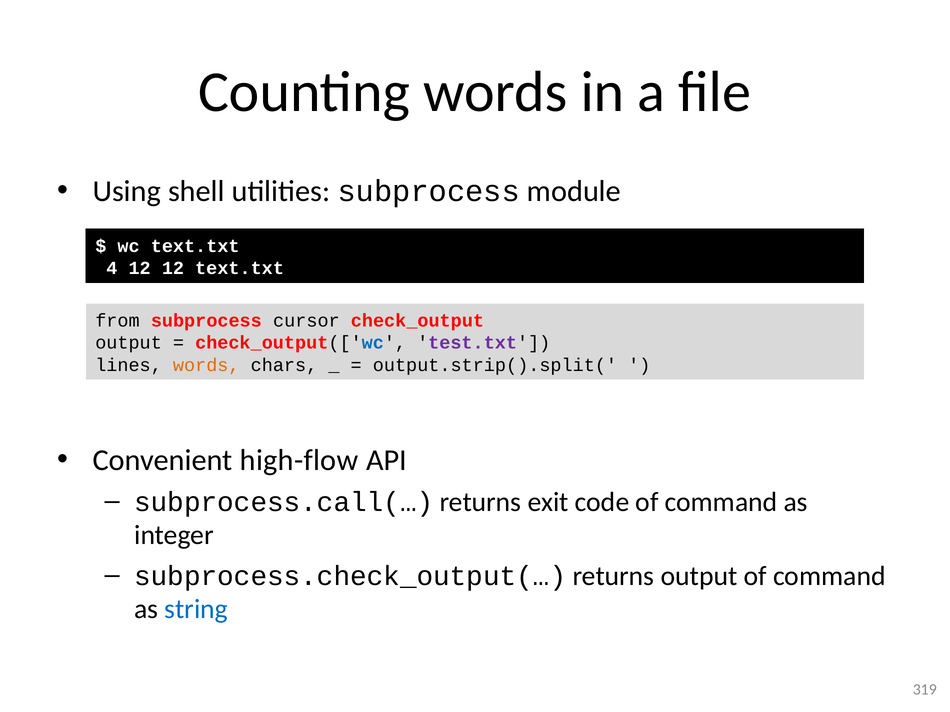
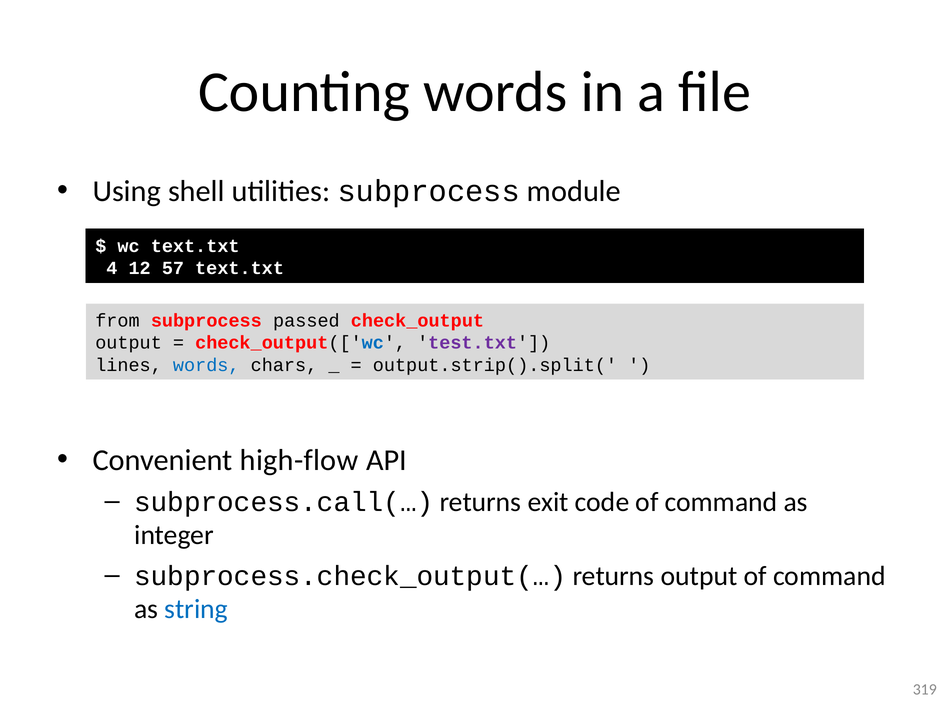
12 12: 12 -> 57 (173, 268)
cursor: cursor -> passed (306, 321)
words colour: orange -> blue (206, 365)
